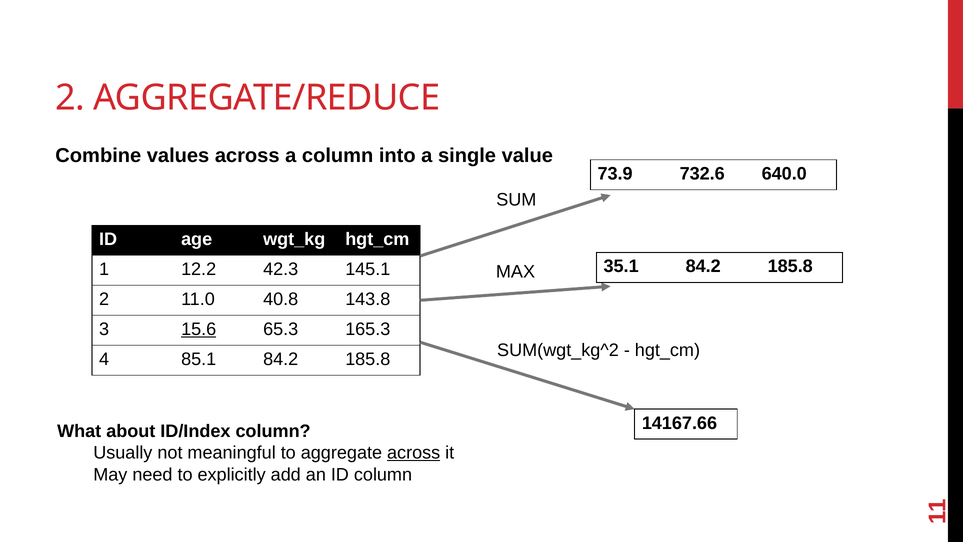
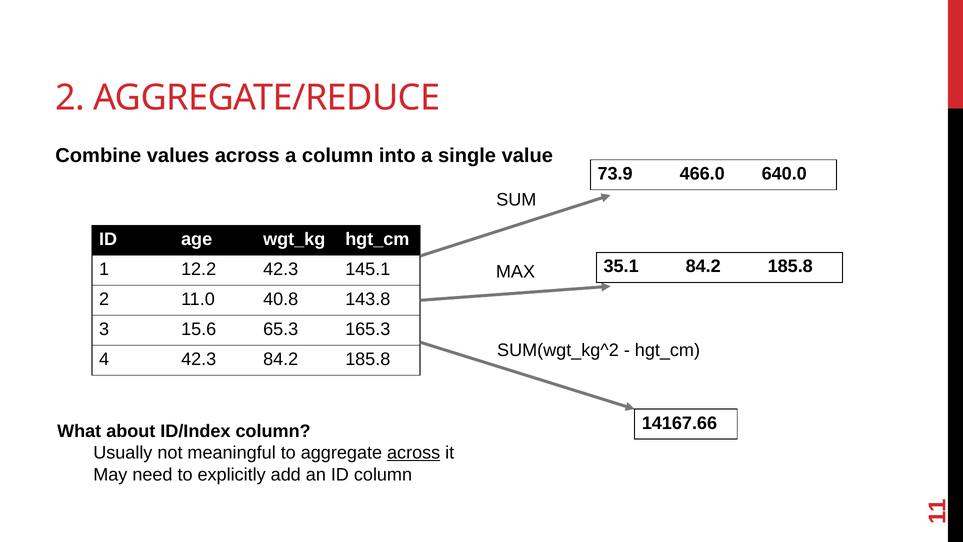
732.6: 732.6 -> 466.0 (702, 174)
15.6 underline: present -> none (199, 329)
4 85.1: 85.1 -> 42.3 (199, 359)
